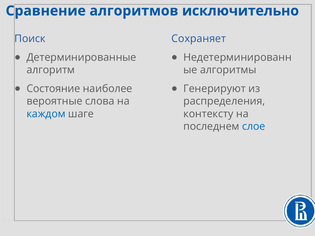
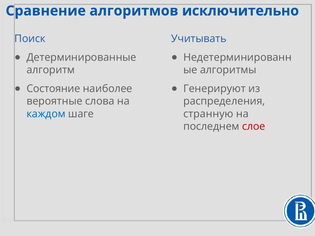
Сохраняет: Сохраняет -> Учитывать (199, 39)
контексту: контексту -> странную (208, 114)
слое colour: blue -> red (254, 127)
